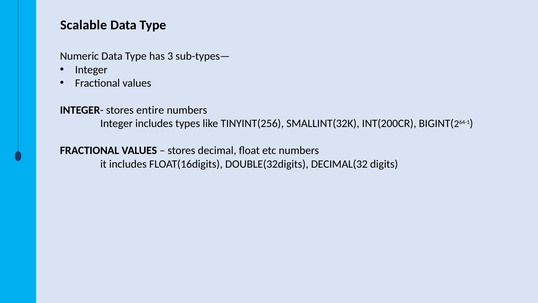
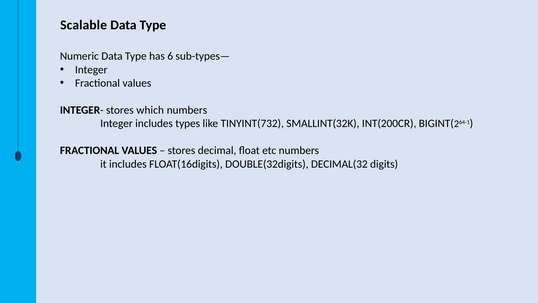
3: 3 -> 6 (170, 56)
entire: entire -> which (150, 110)
TINYINT(256: TINYINT(256 -> TINYINT(732 (252, 123)
